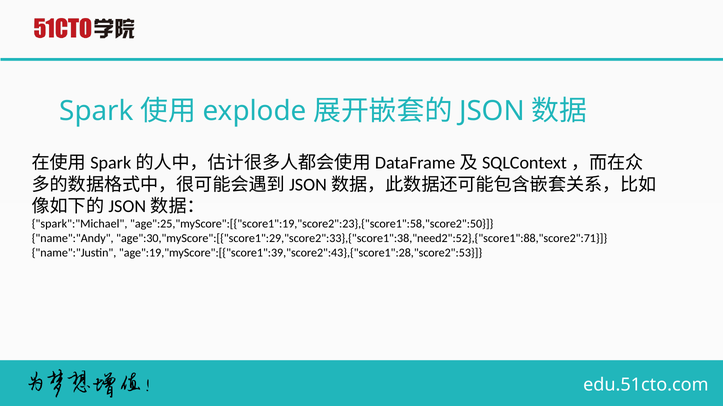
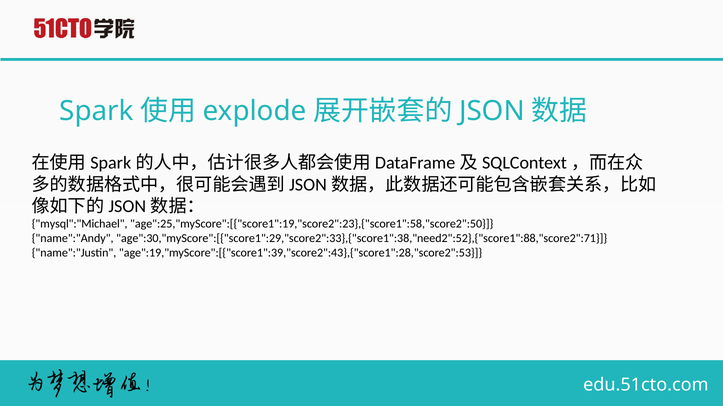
spark":"Michael: spark":"Michael -> mysql":"Michael (80, 224)
